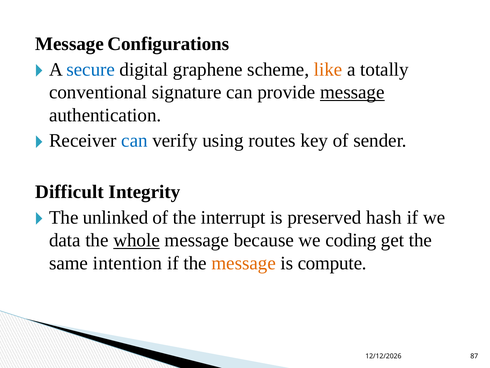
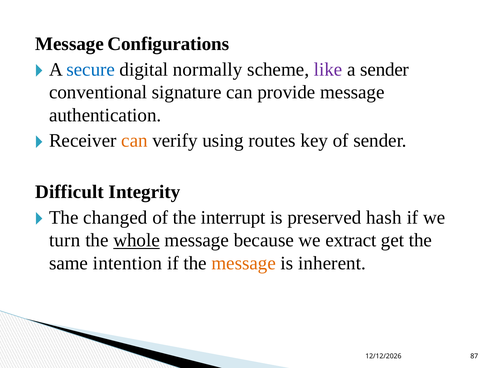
graphene: graphene -> normally (208, 69)
like colour: orange -> purple (328, 69)
a totally: totally -> sender (385, 69)
message underline: present -> none (352, 92)
can colour: blue -> orange (134, 140)
unlinked: unlinked -> changed (115, 217)
data: data -> turn (65, 240)
coding: coding -> extract (351, 240)
compute: compute -> inherent (332, 263)
